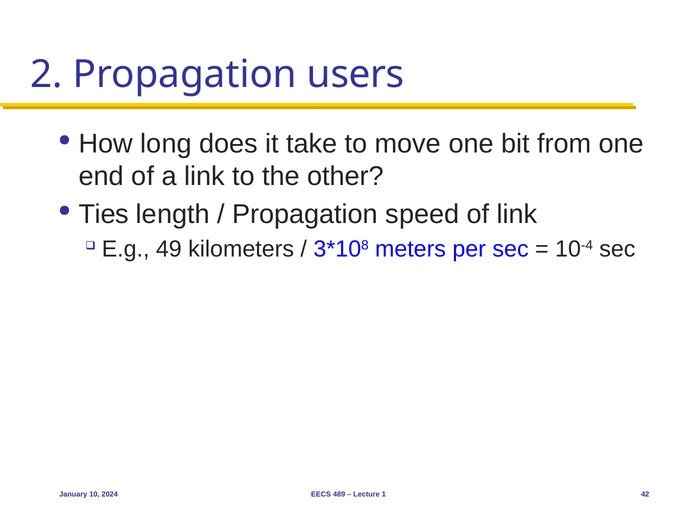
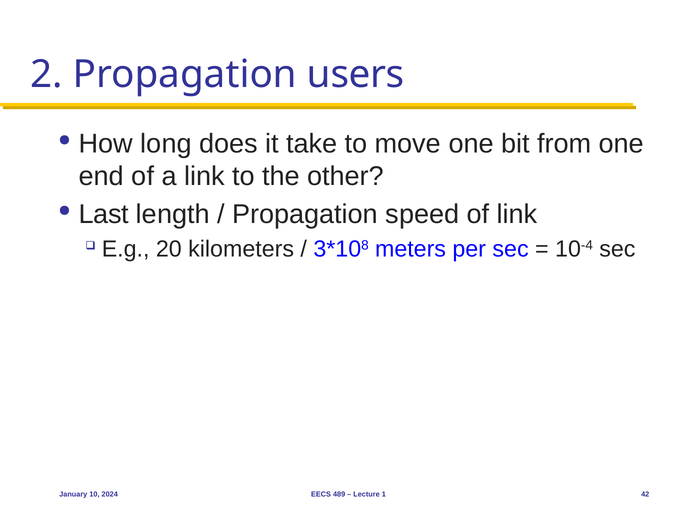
Ties: Ties -> Last (104, 214)
49: 49 -> 20 (169, 249)
